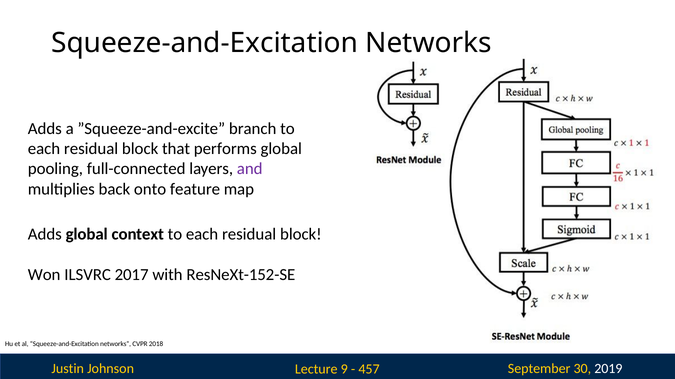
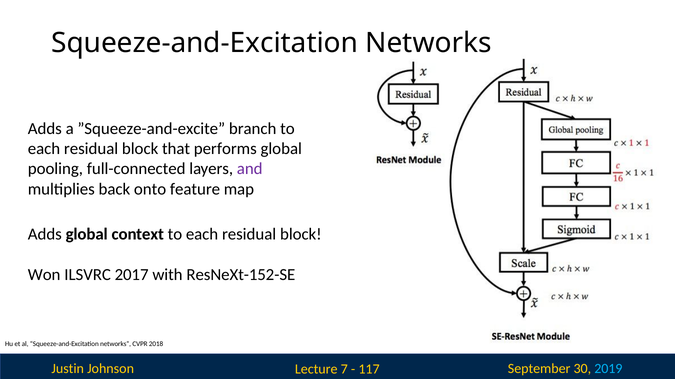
9: 9 -> 7 (344, 370)
457: 457 -> 117 (369, 370)
2019 colour: white -> light blue (608, 369)
